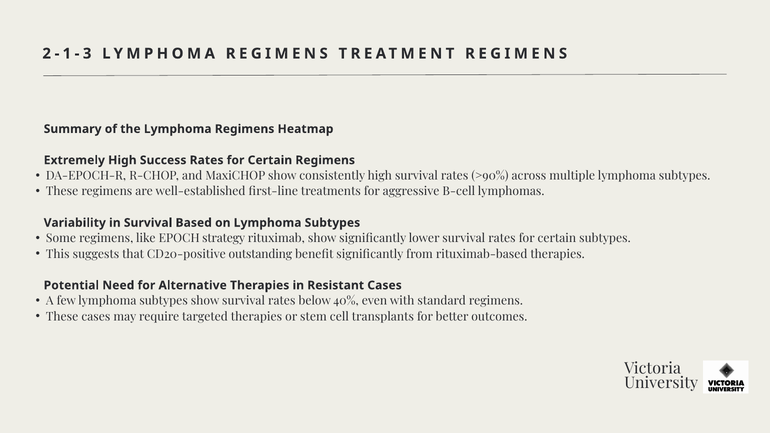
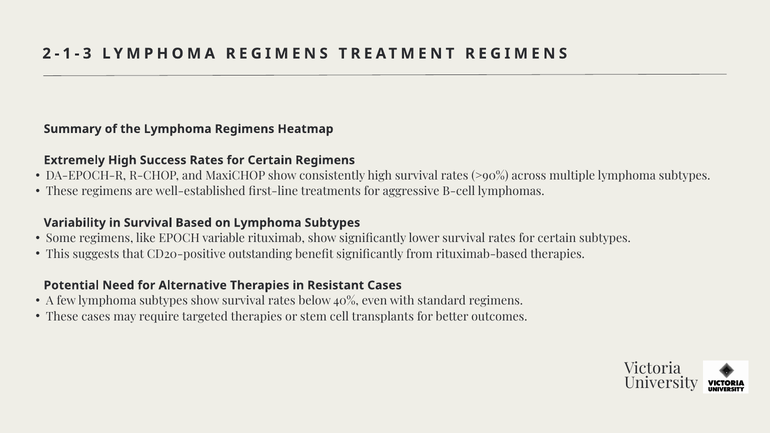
strategy: strategy -> variable (224, 238)
